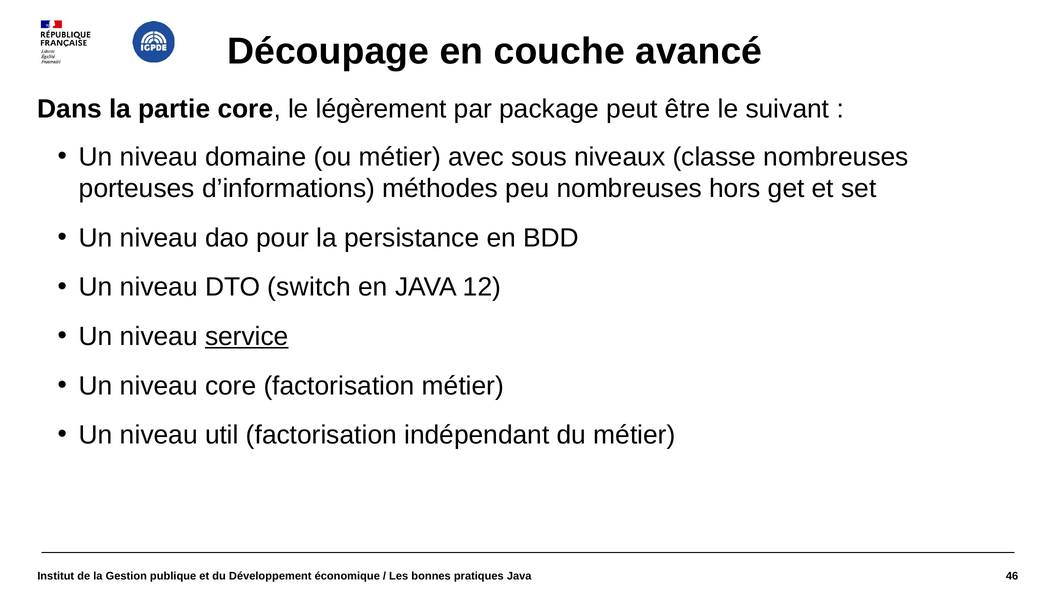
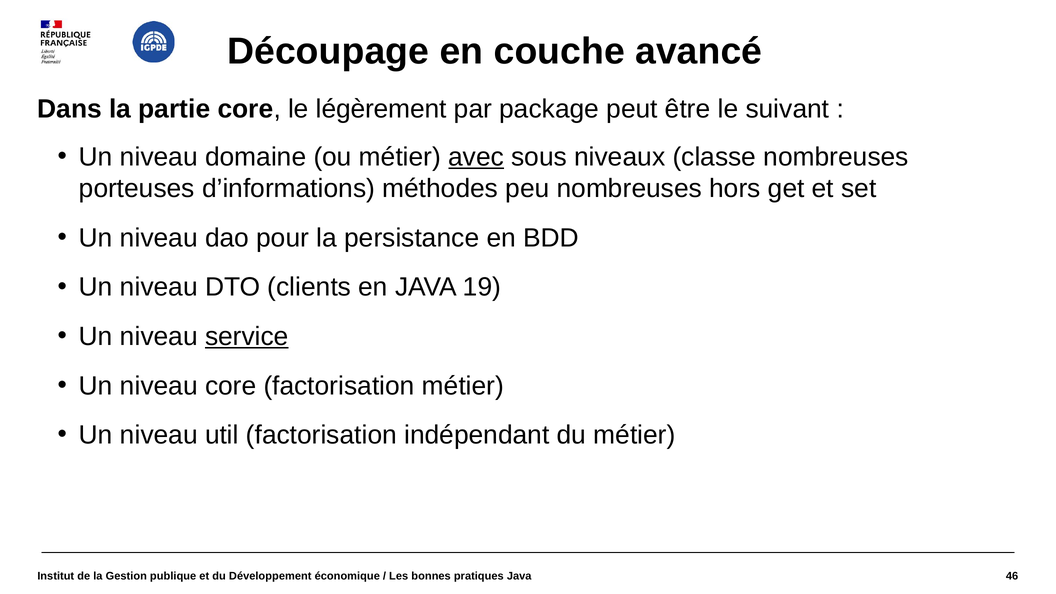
avec underline: none -> present (476, 157)
switch: switch -> clients (309, 287)
12: 12 -> 19 (482, 287)
